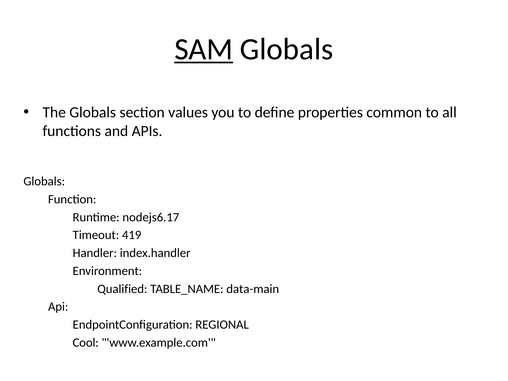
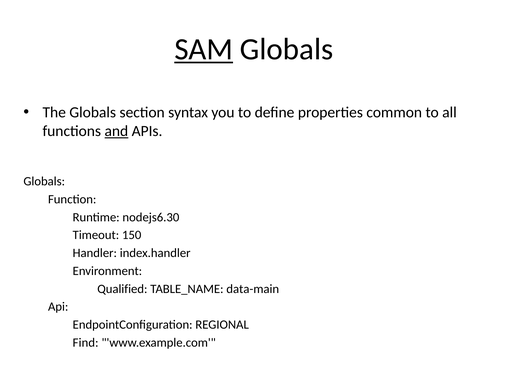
values: values -> syntax (188, 113)
and underline: none -> present (116, 131)
nodejs6.17: nodejs6.17 -> nodejs6.30 (151, 217)
419: 419 -> 150 (132, 235)
Cool: Cool -> Find (86, 343)
